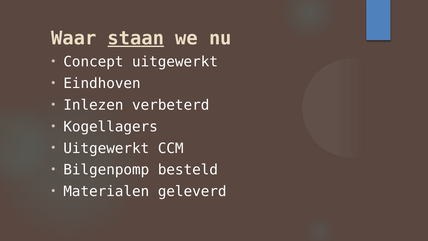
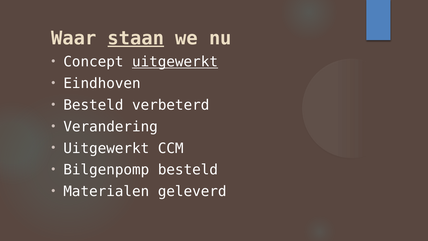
uitgewerkt underline: none -> present (175, 62)
Inlezen: Inlezen -> Besteld (93, 105)
Kogellagers: Kogellagers -> Verandering (111, 127)
